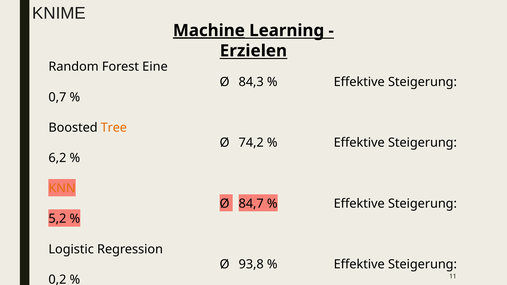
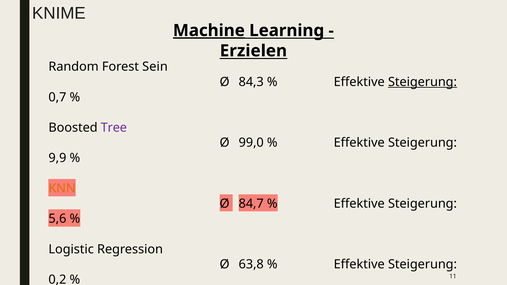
Eine: Eine -> Sein (155, 67)
Steigerung underline: none -> present (422, 82)
Tree colour: orange -> purple (114, 128)
74,2: 74,2 -> 99,0 (251, 143)
6,2: 6,2 -> 9,9 (57, 158)
5,2: 5,2 -> 5,6 (57, 219)
93,8: 93,8 -> 63,8 (251, 265)
